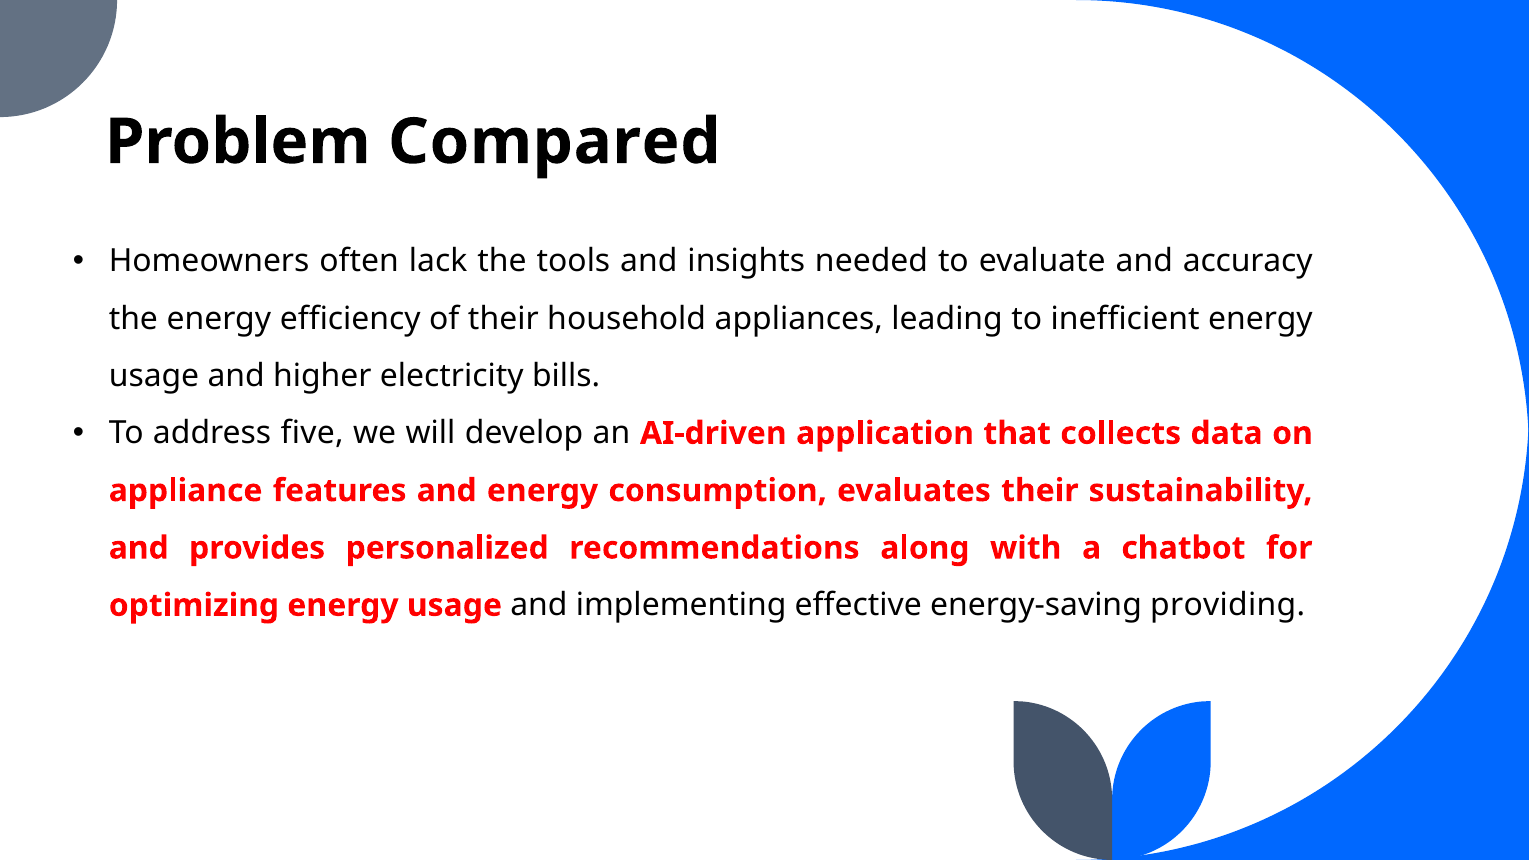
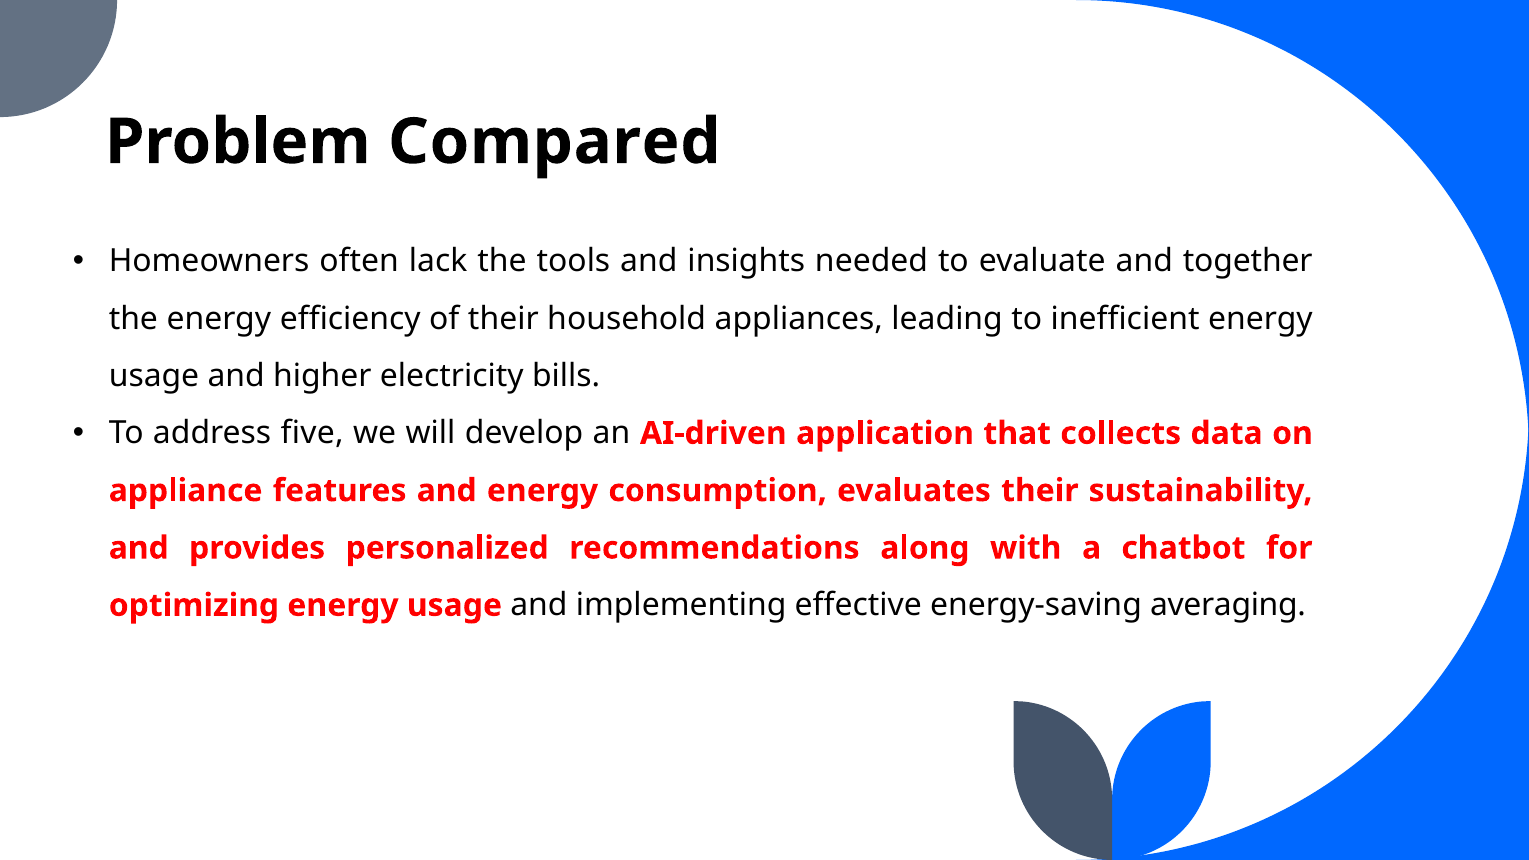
accuracy: accuracy -> together (1248, 261)
providing: providing -> averaging (1228, 605)
